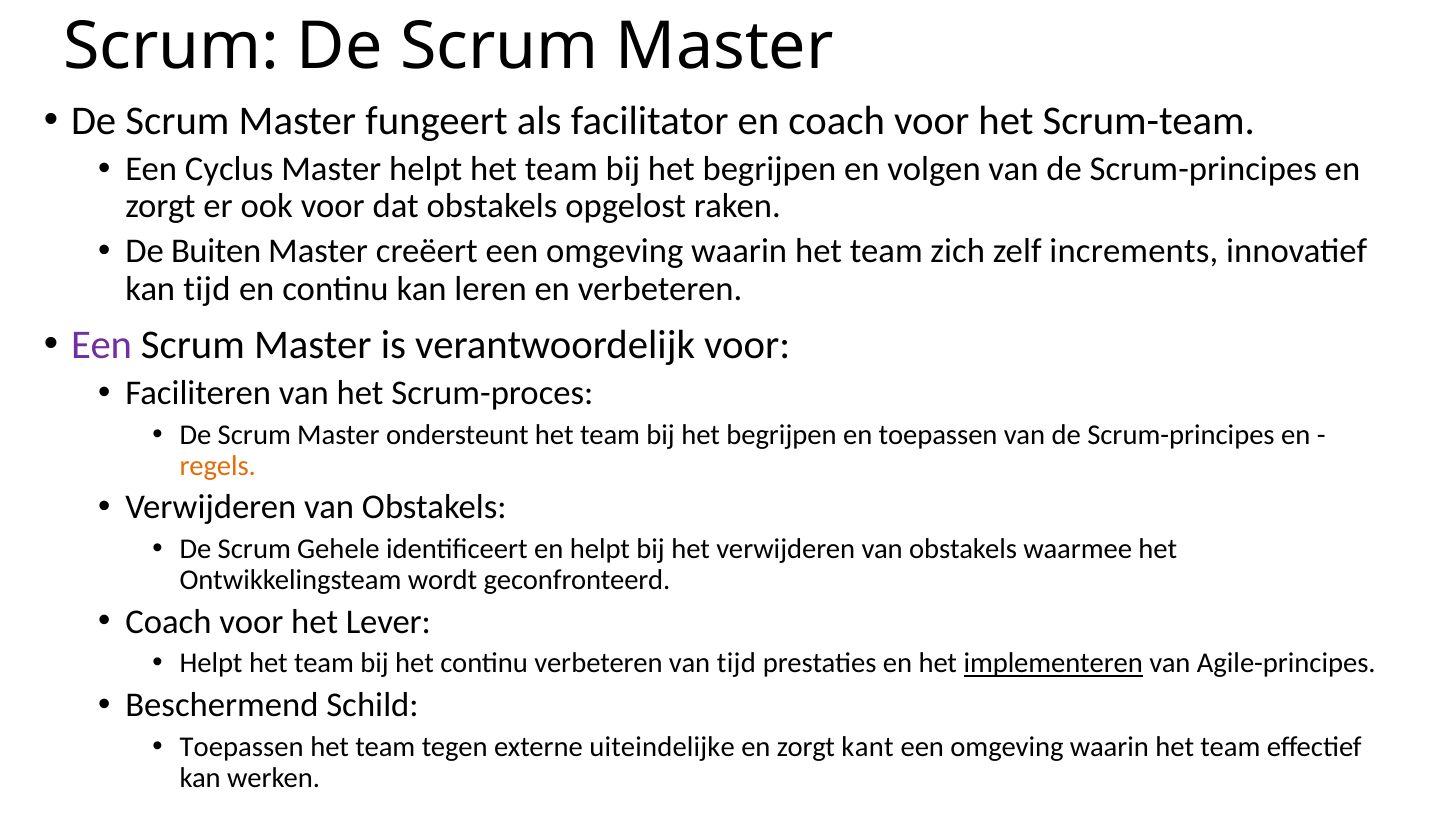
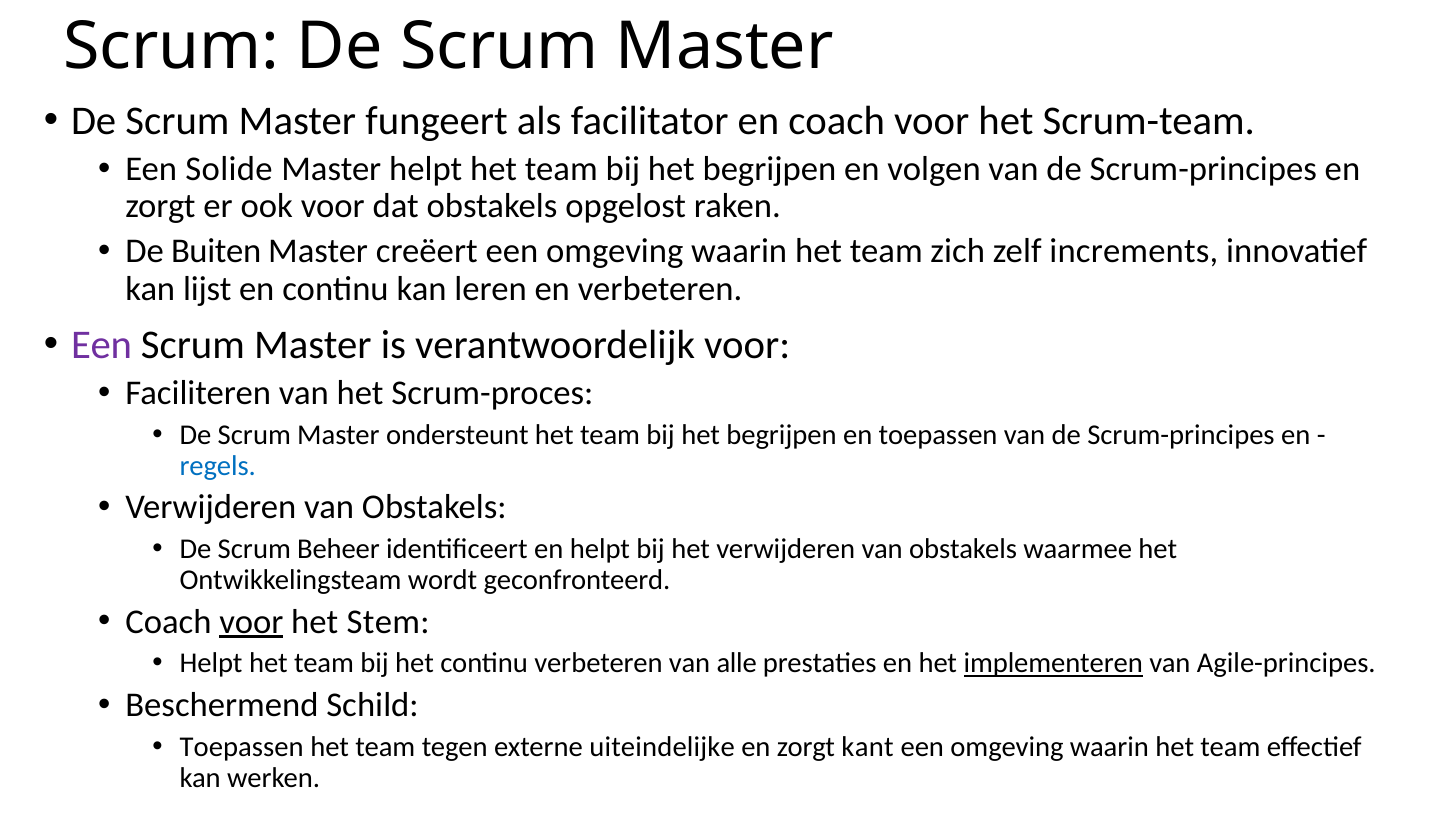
Cyclus: Cyclus -> Solide (229, 169)
kan tijd: tijd -> lijst (207, 289)
regels colour: orange -> blue (218, 466)
Gehele: Gehele -> Beheer (338, 549)
voor underline: none -> present (251, 622)
Lever: Lever -> Stem (388, 622)
van tijd: tijd -> alle (737, 664)
